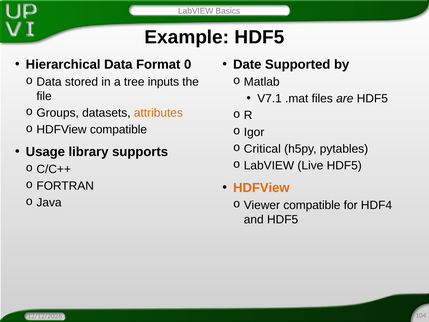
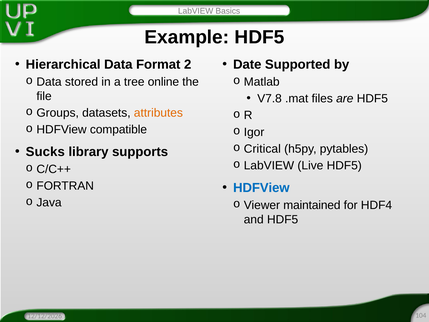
0: 0 -> 2 (188, 65)
inputs: inputs -> online (163, 82)
V7.1: V7.1 -> V7.8 (270, 99)
Usage: Usage -> Sucks (45, 152)
HDFView colour: orange -> blue (261, 188)
Viewer compatible: compatible -> maintained (312, 205)
